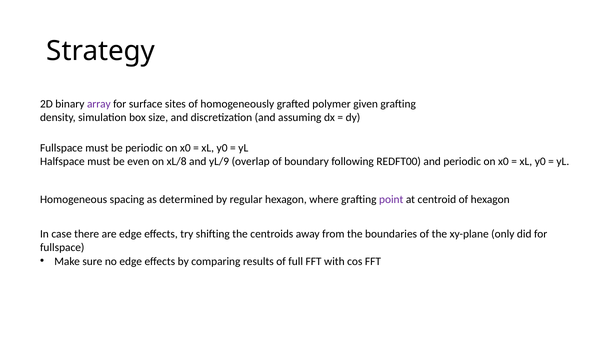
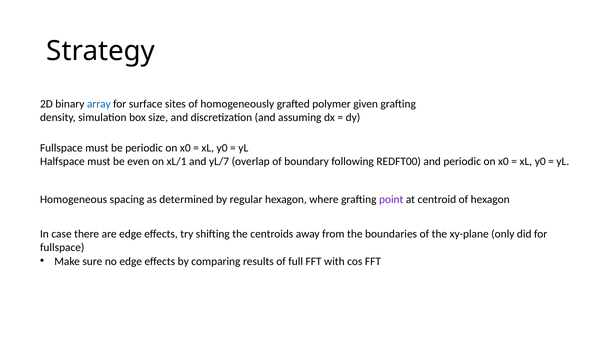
array colour: purple -> blue (99, 104)
xL/8: xL/8 -> xL/1 (177, 162)
yL/9: yL/9 -> yL/7 (219, 162)
